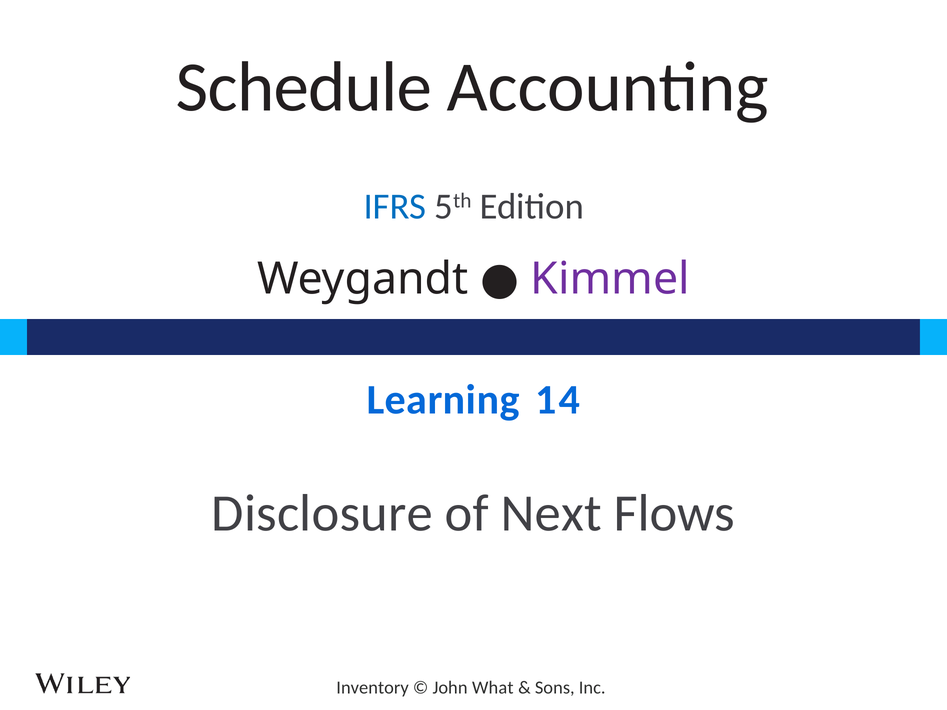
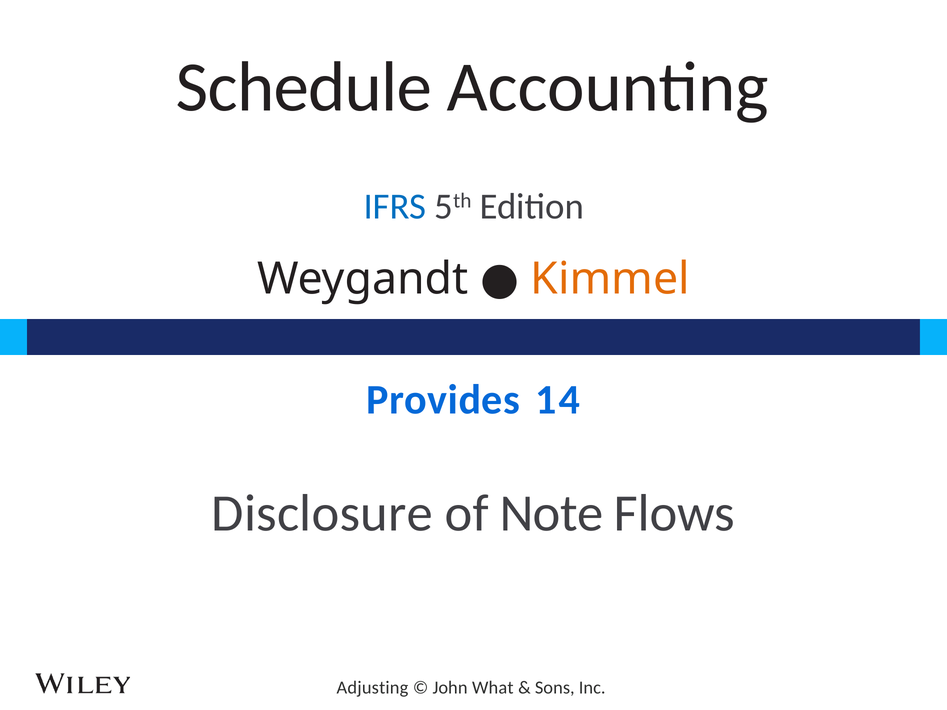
Kimmel colour: purple -> orange (610, 279)
Learning: Learning -> Provides (443, 400)
Next: Next -> Note (551, 514)
Inventory: Inventory -> Adjusting (372, 688)
